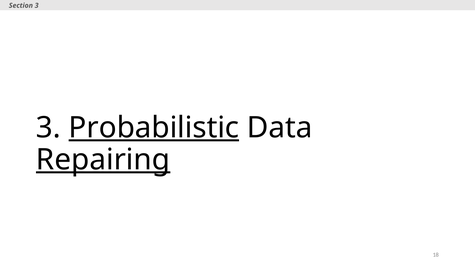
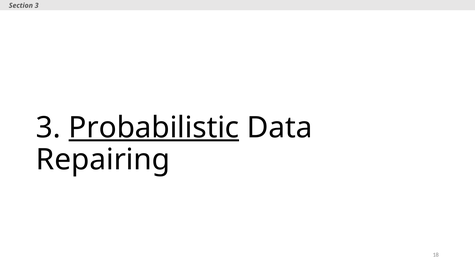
Repairing underline: present -> none (103, 160)
